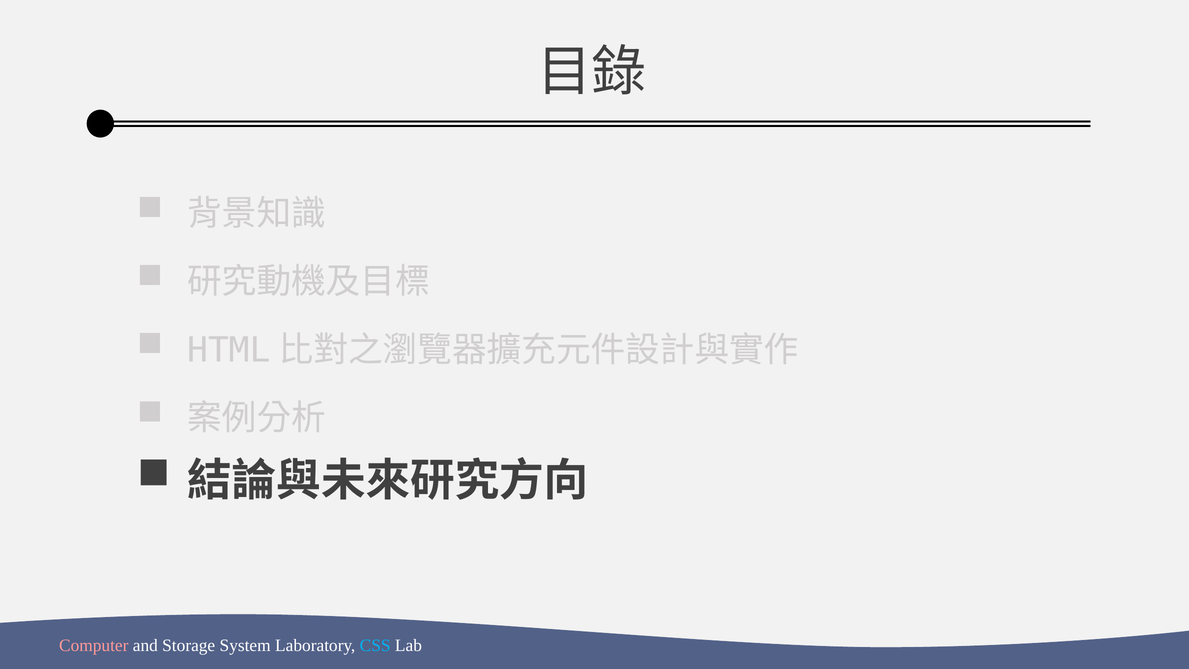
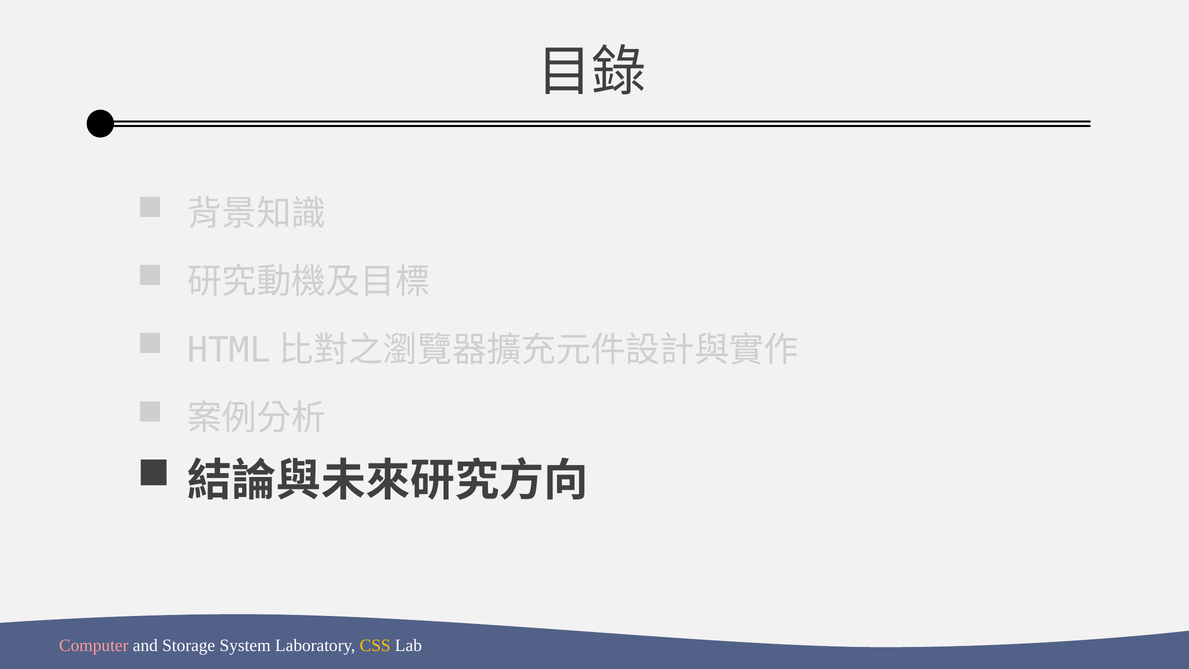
CSS colour: light blue -> yellow (375, 645)
